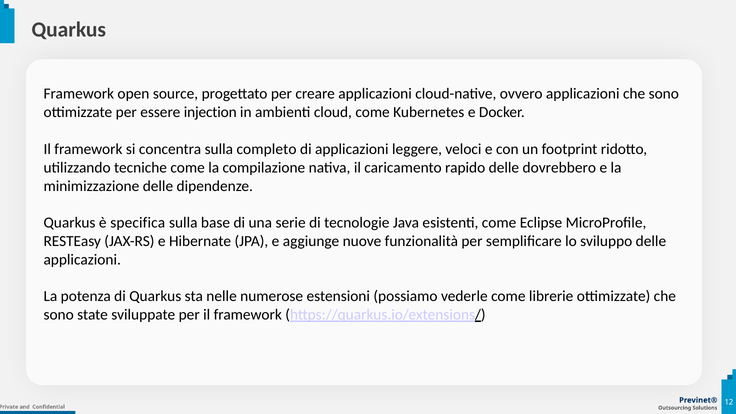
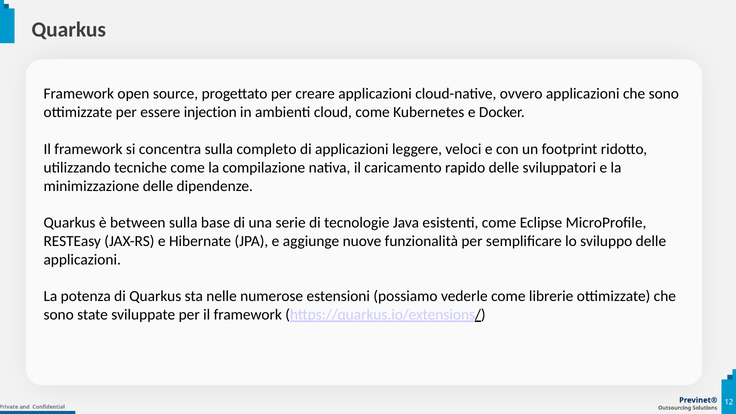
dovrebbero: dovrebbero -> sviluppatori (559, 168)
specifica: specifica -> between (138, 223)
